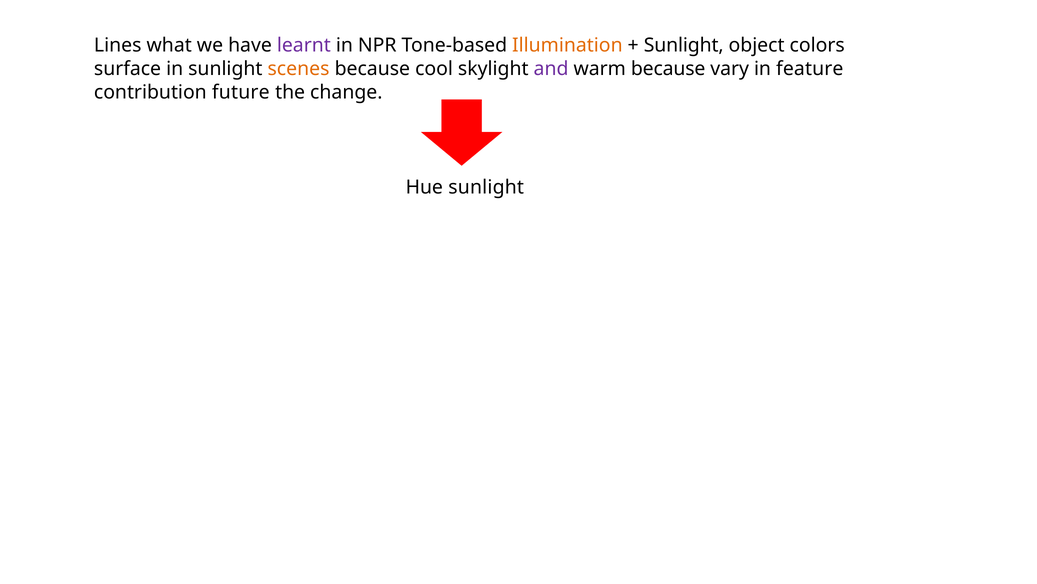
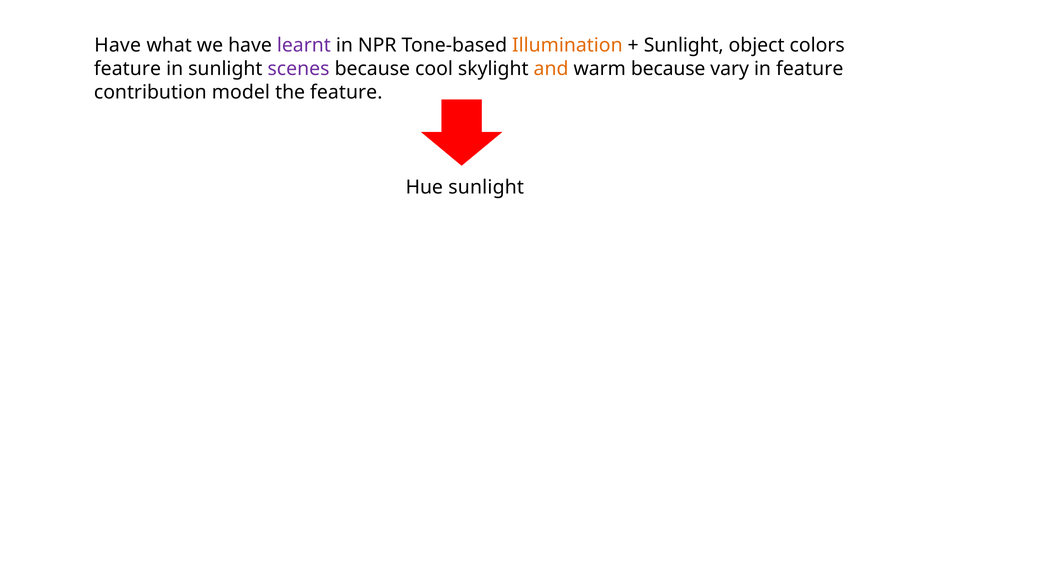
Lines: Lines -> Have (118, 45)
surface: surface -> feature (127, 69)
scenes colour: orange -> purple (299, 69)
and colour: purple -> orange (551, 69)
future: future -> model (241, 92)
the change: change -> feature (346, 92)
